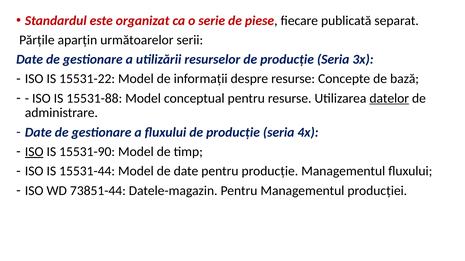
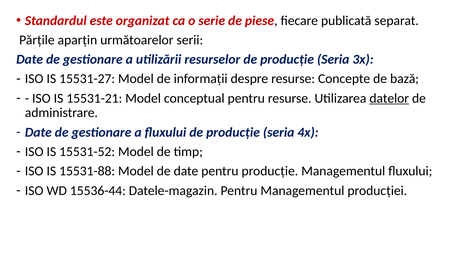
15531-22: 15531-22 -> 15531-27 (87, 79)
15531-88: 15531-88 -> 15531-21 (94, 98)
ISO underline: present -> none (34, 152)
15531-90: 15531-90 -> 15531-52 (87, 152)
15531-44: 15531-44 -> 15531-88 (87, 172)
73851-44: 73851-44 -> 15536-44 (98, 191)
